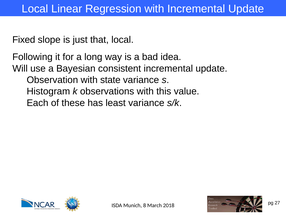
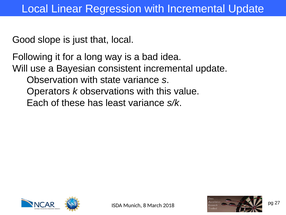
Fixed: Fixed -> Good (24, 40)
Histogram: Histogram -> Operators (48, 91)
